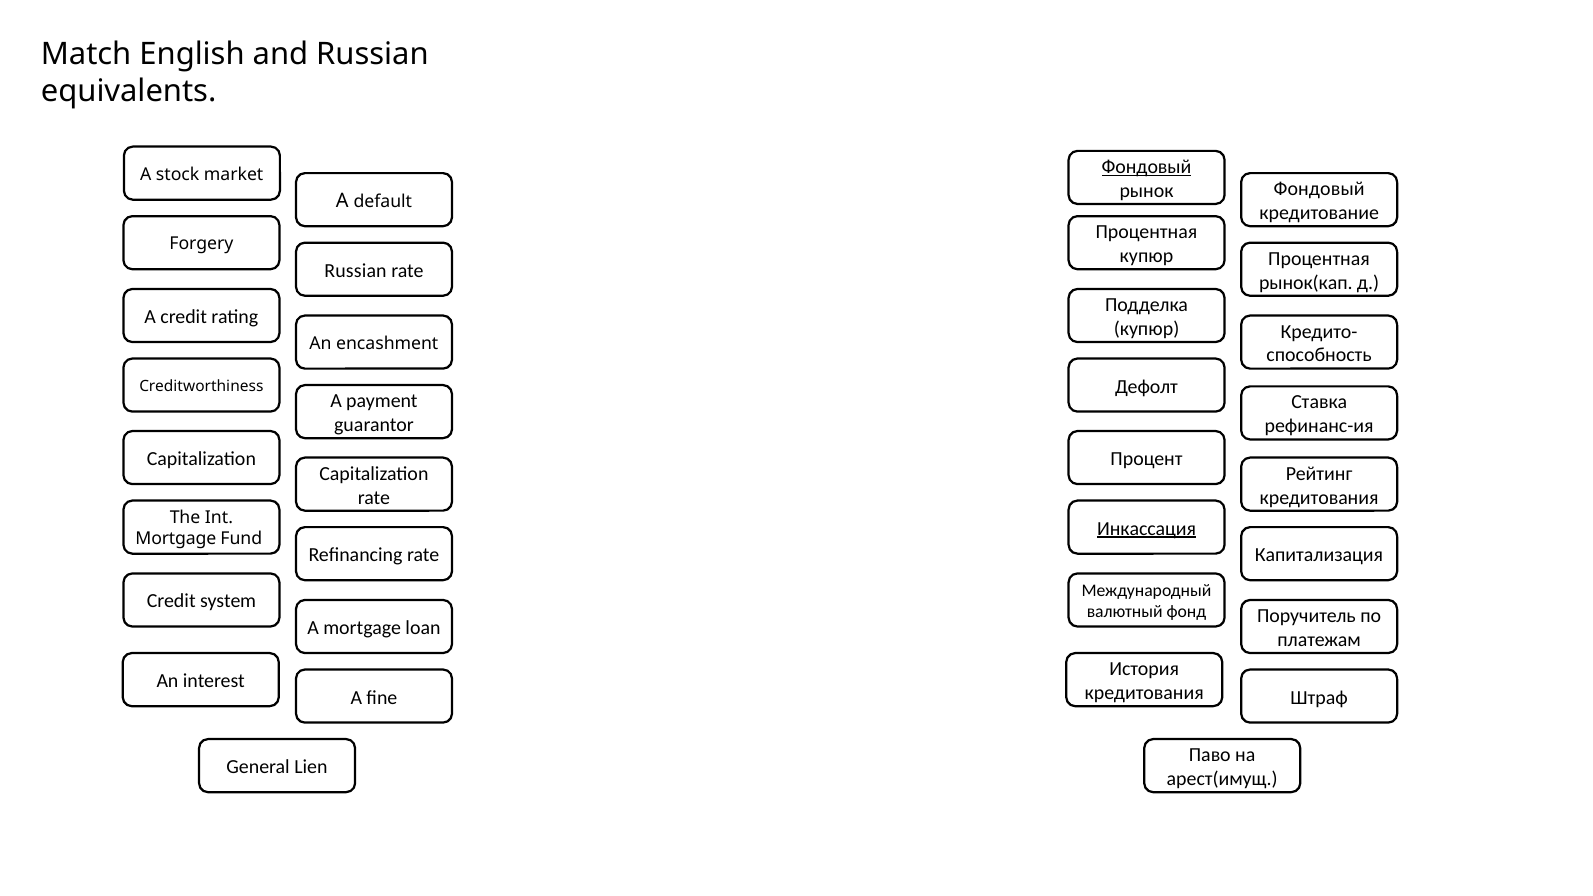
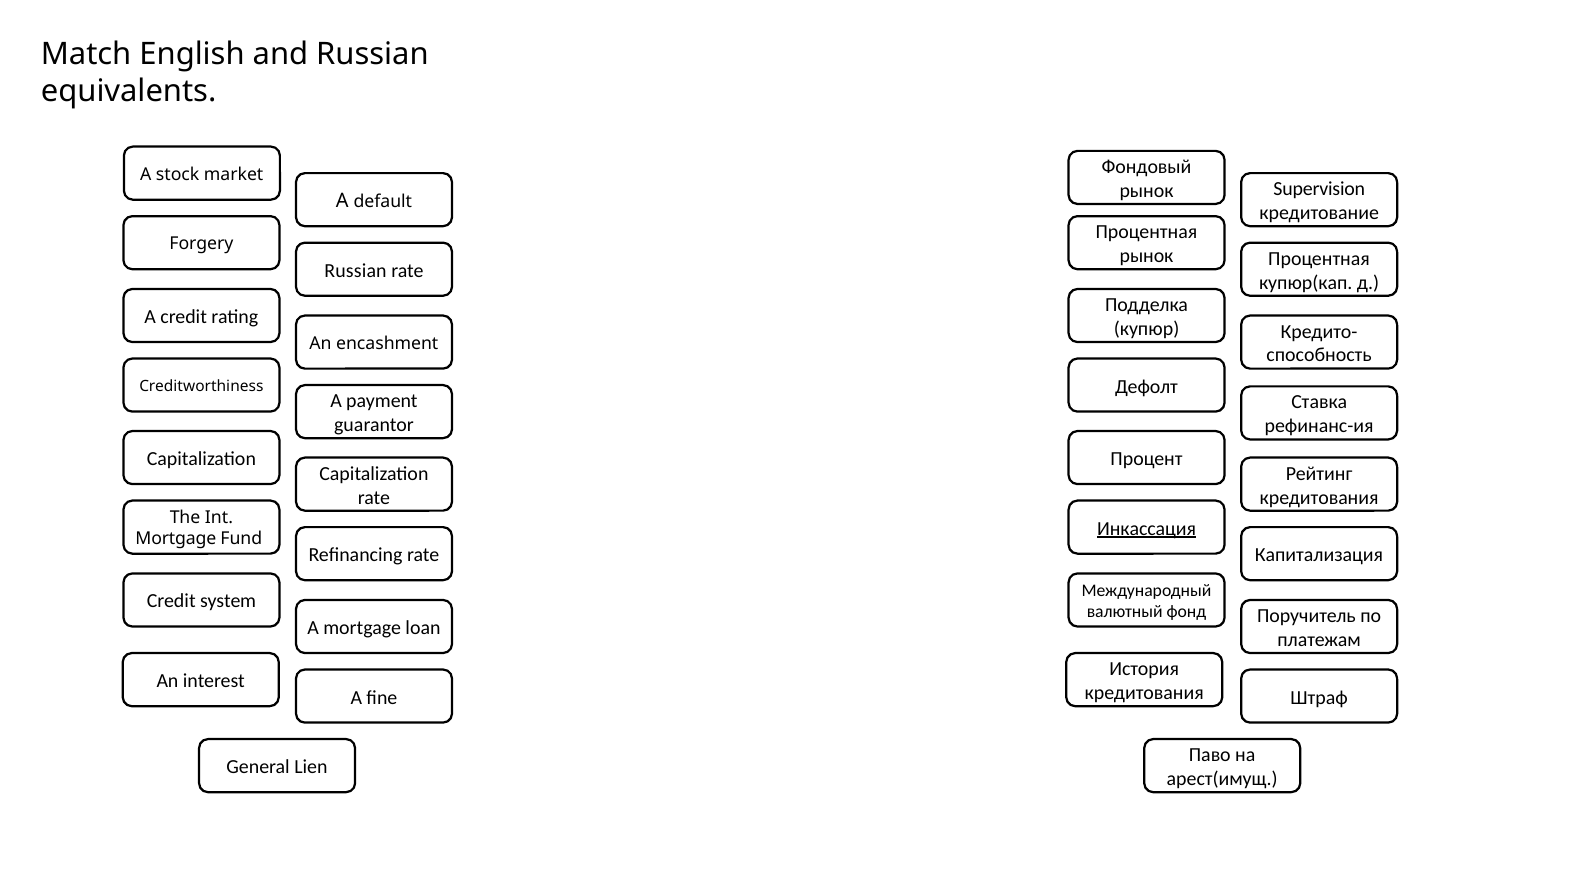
Фондовый underline: present -> none (1146, 167)
Фондовый: Фондовый -> Supervision (1319, 189)
купюр: купюр -> рынок (1147, 256)
рынок(кап: рынок(кап -> купюр(кап (1306, 283)
